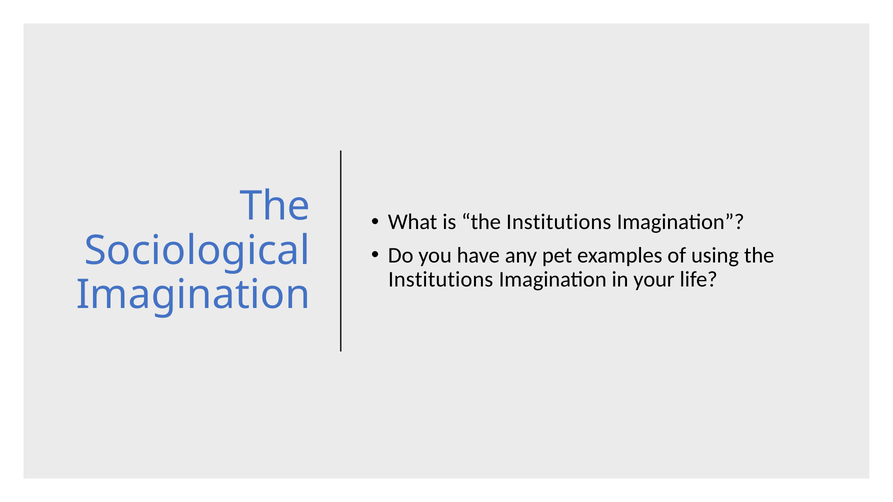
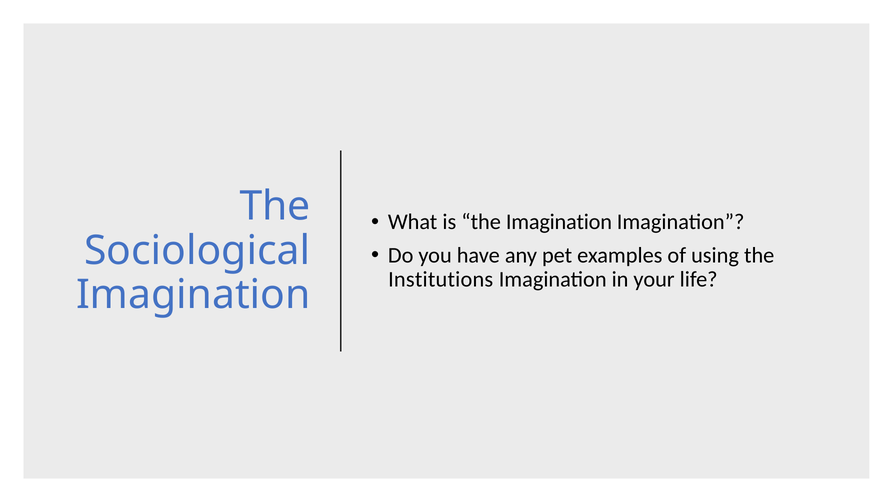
is the Institutions: Institutions -> Imagination (559, 222)
